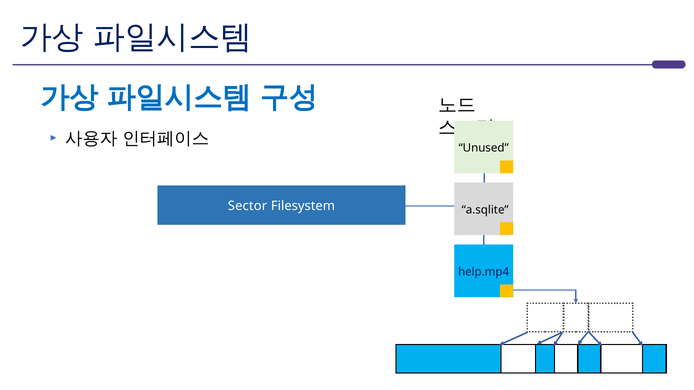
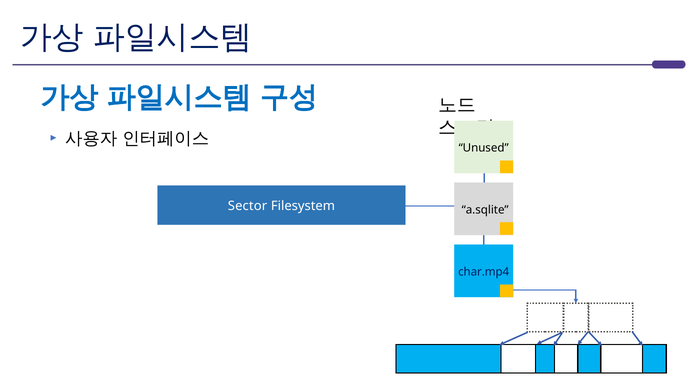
help.mp4: help.mp4 -> char.mp4 (484, 272)
